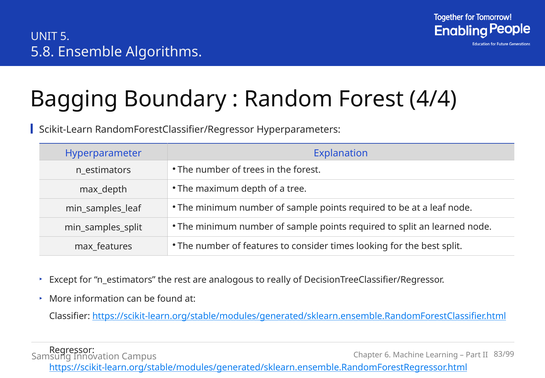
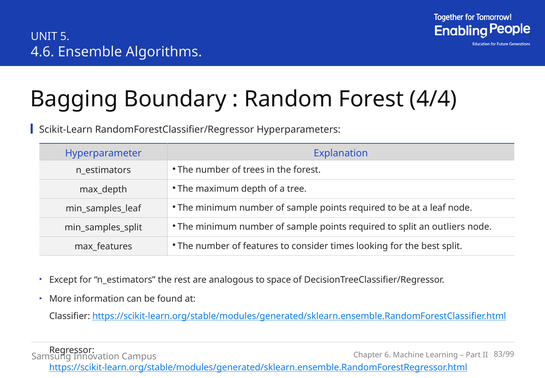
5.8: 5.8 -> 4.6 (42, 52)
learned: learned -> outliers (449, 227)
really: really -> space (279, 279)
